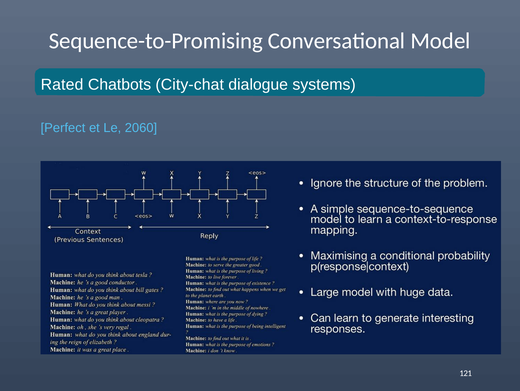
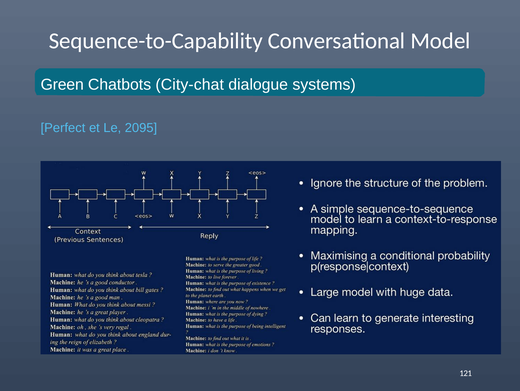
Sequence-to-Promising: Sequence-to-Promising -> Sequence-to-Capability (156, 41)
Rated: Rated -> Green (62, 84)
2060: 2060 -> 2095 (141, 128)
